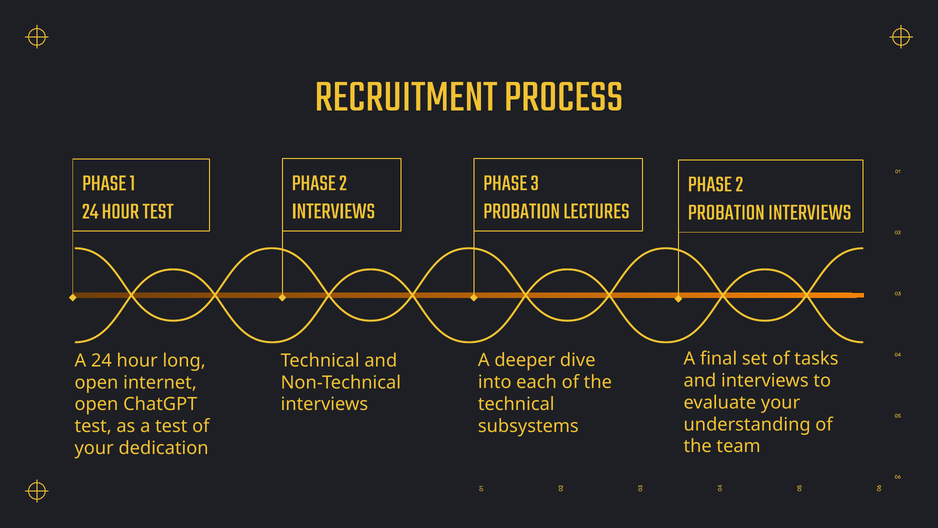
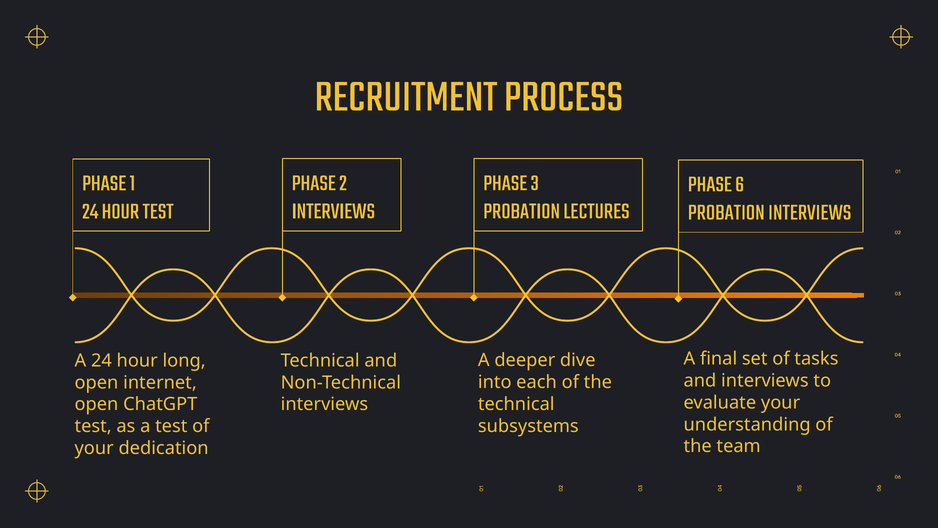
2: 2 -> 6 (740, 183)
